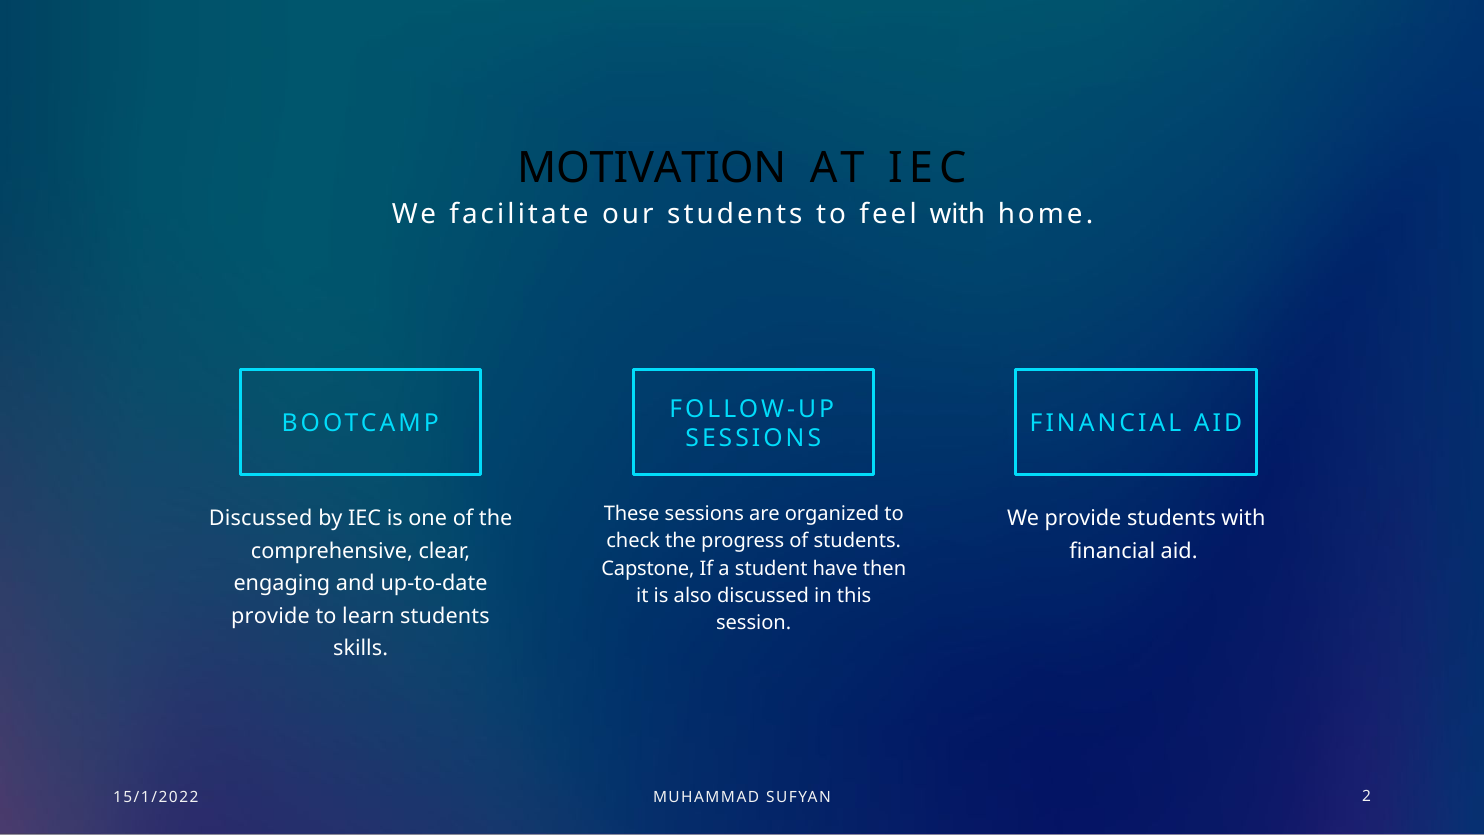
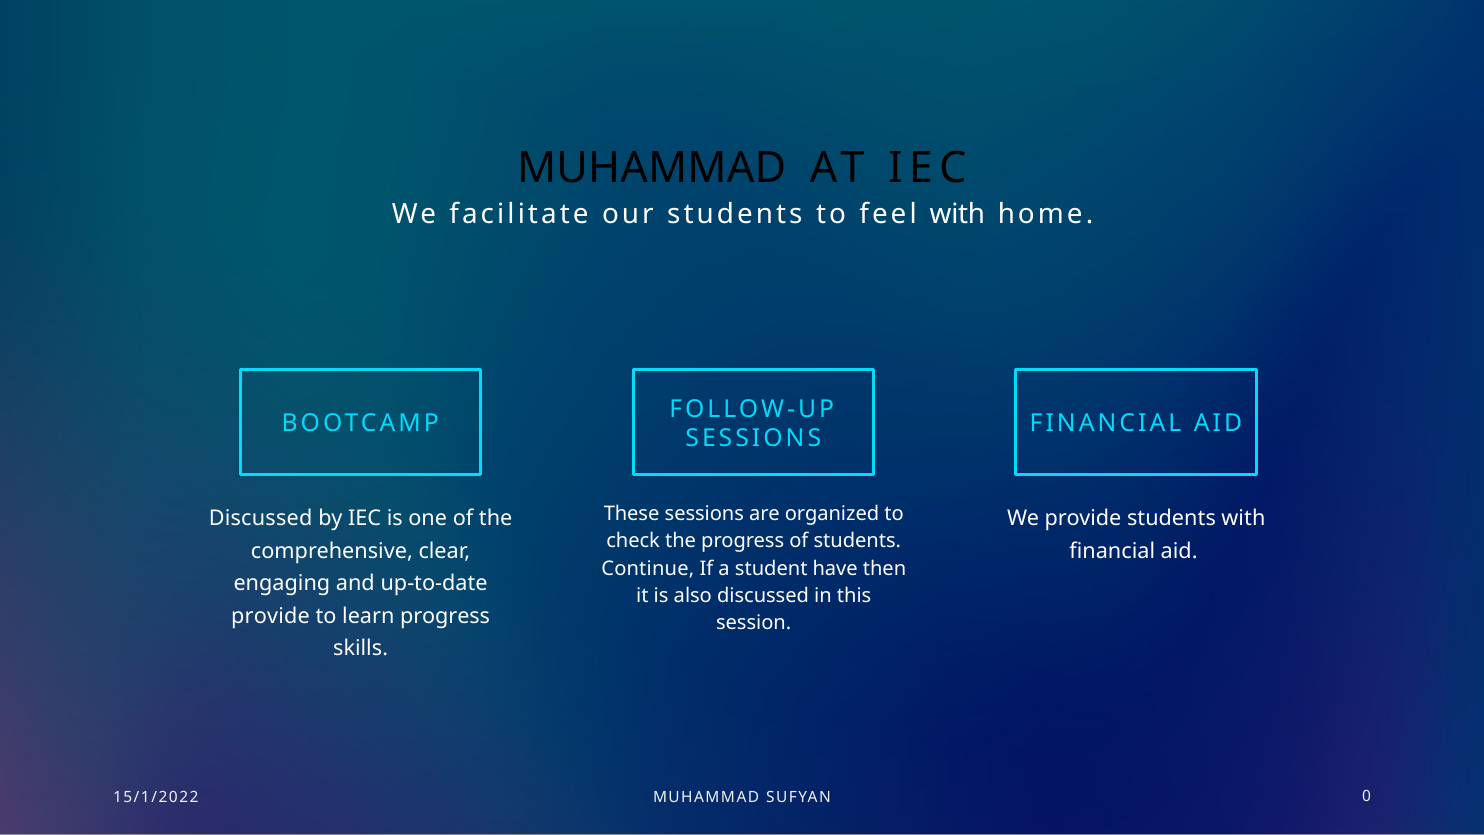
MOTIVATION: MOTIVATION -> MUHAMMAD (652, 168)
Capstone: Capstone -> Continue (648, 568)
learn students: students -> progress (445, 616)
2: 2 -> 0 (1367, 796)
